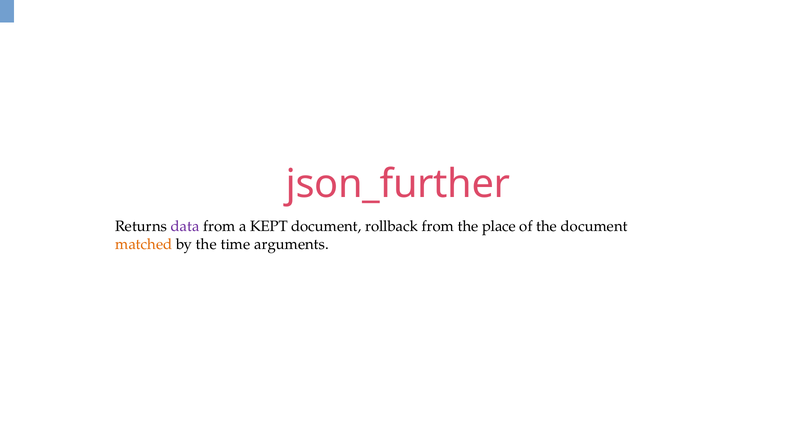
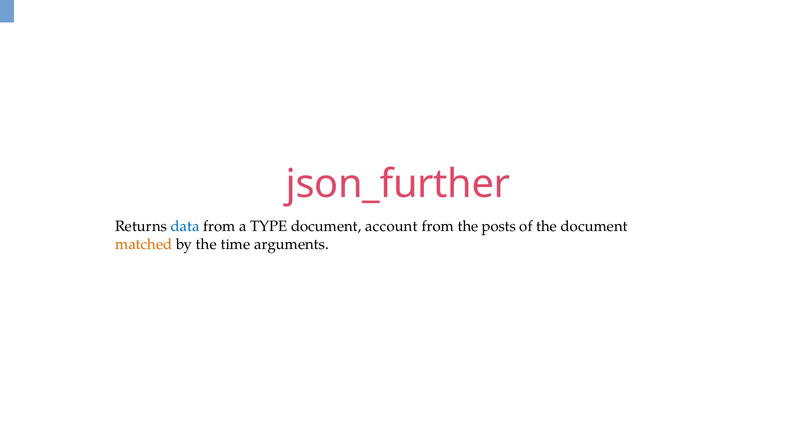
data colour: purple -> blue (185, 226)
KEPT: KEPT -> TYPE (269, 226)
rollback: rollback -> account (392, 226)
place: place -> posts (499, 226)
